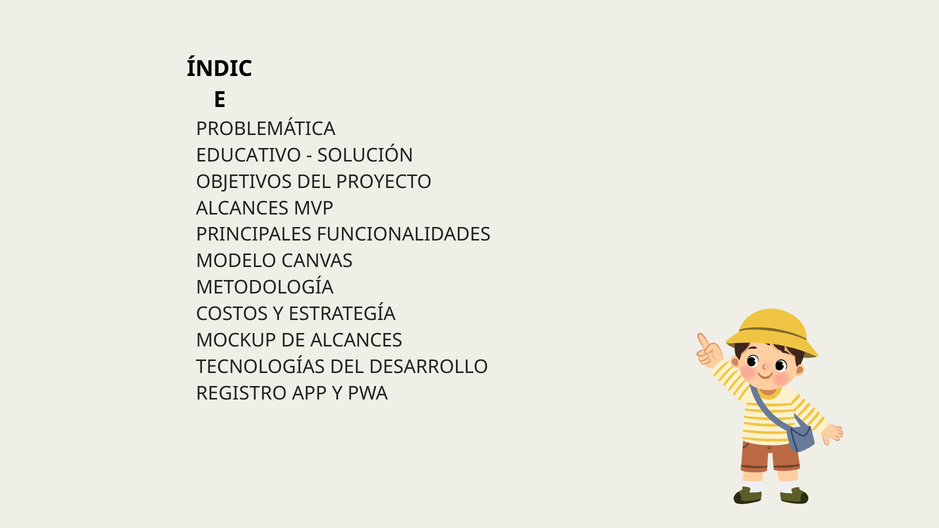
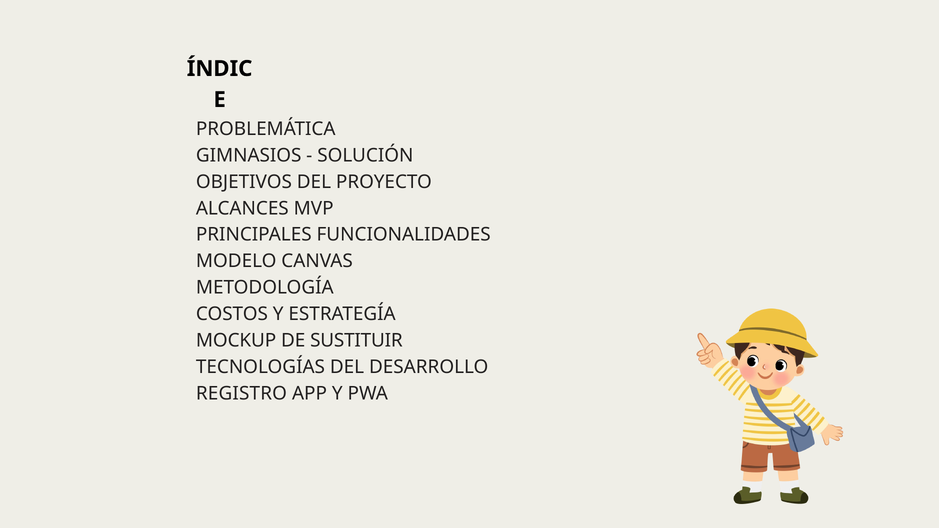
EDUCATIVO: EDUCATIVO -> GIMNASIOS (249, 155)
DE ALCANCES: ALCANCES -> SUSTITUIR (356, 341)
